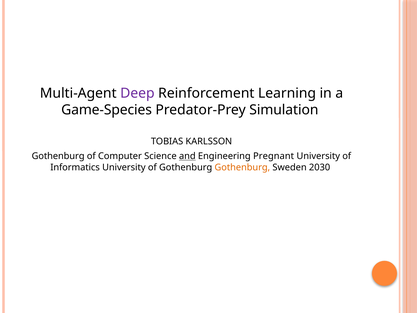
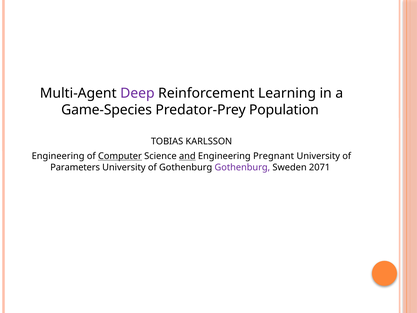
Simulation: Simulation -> Population (284, 110)
Gothenburg: Gothenburg -> Engineering (58, 156)
Computer underline: none -> present (120, 156)
Informatics: Informatics -> Parameters (75, 167)
Gothenburg colour: orange -> purple (242, 167)
2030: 2030 -> 2071 (320, 167)
